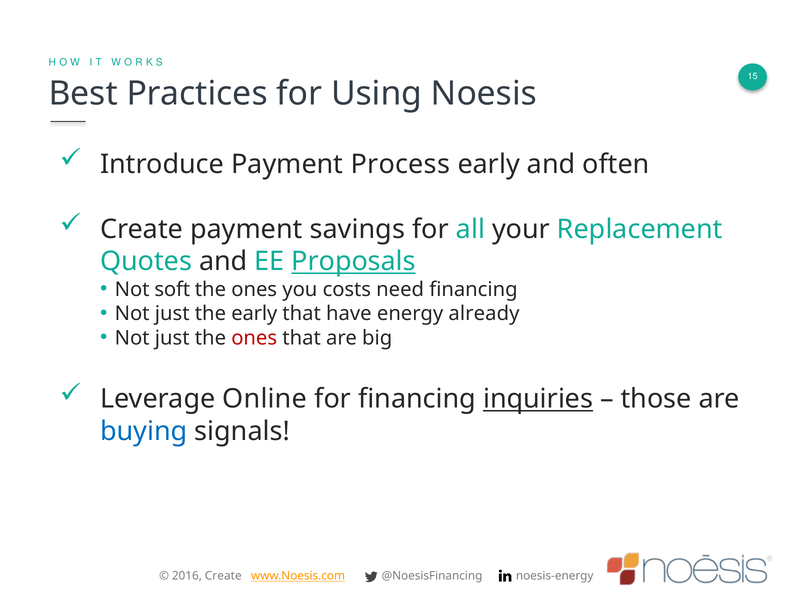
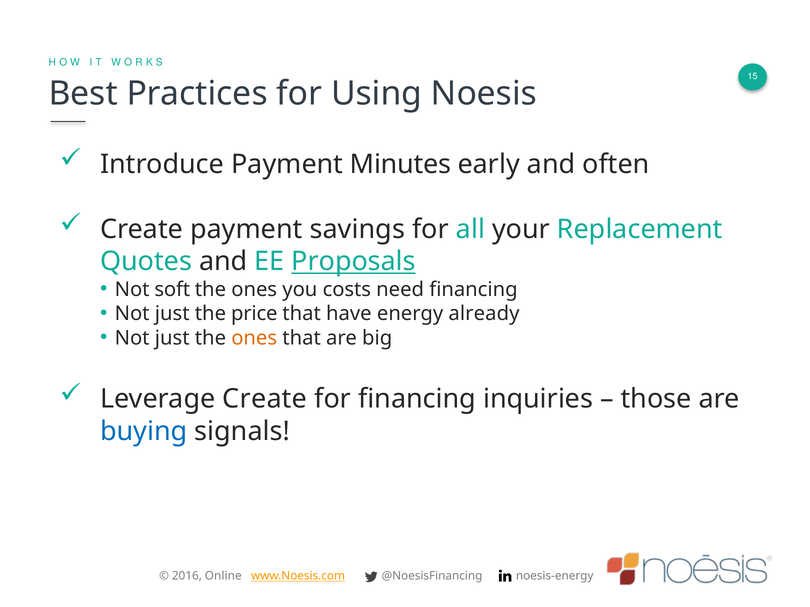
Process: Process -> Minutes (401, 165)
the early: early -> price (254, 314)
ones colour: red -> orange (254, 338)
Leverage Online: Online -> Create (265, 399)
inquiries underline: present -> none (538, 399)
Create: Create -> Online (223, 576)
